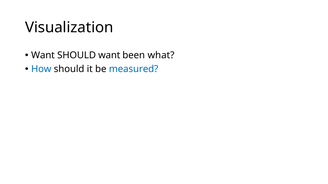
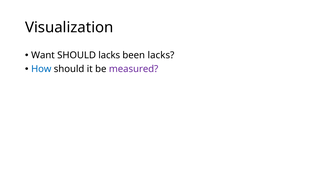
SHOULD want: want -> lacks (109, 55)
been what: what -> lacks (161, 55)
measured colour: blue -> purple (134, 69)
